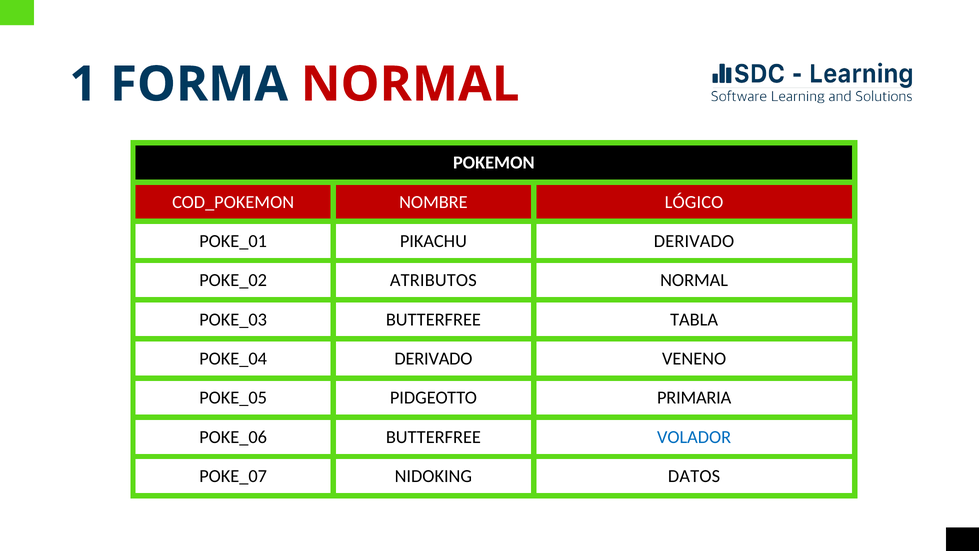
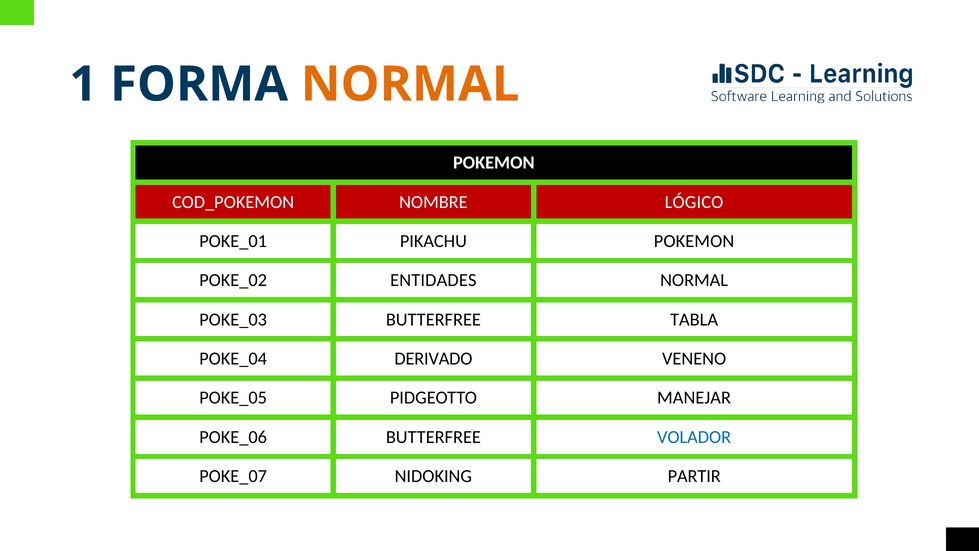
NORMAL colour: red -> orange (410, 84)
PIKACHU DERIVADO: DERIVADO -> POKEMON (694, 241)
ATRIBUTOS: ATRIBUTOS -> ENTIDADES (433, 280)
PRIMARIA: PRIMARIA -> MANEJAR (694, 398)
DATOS: DATOS -> PARTIR (694, 476)
